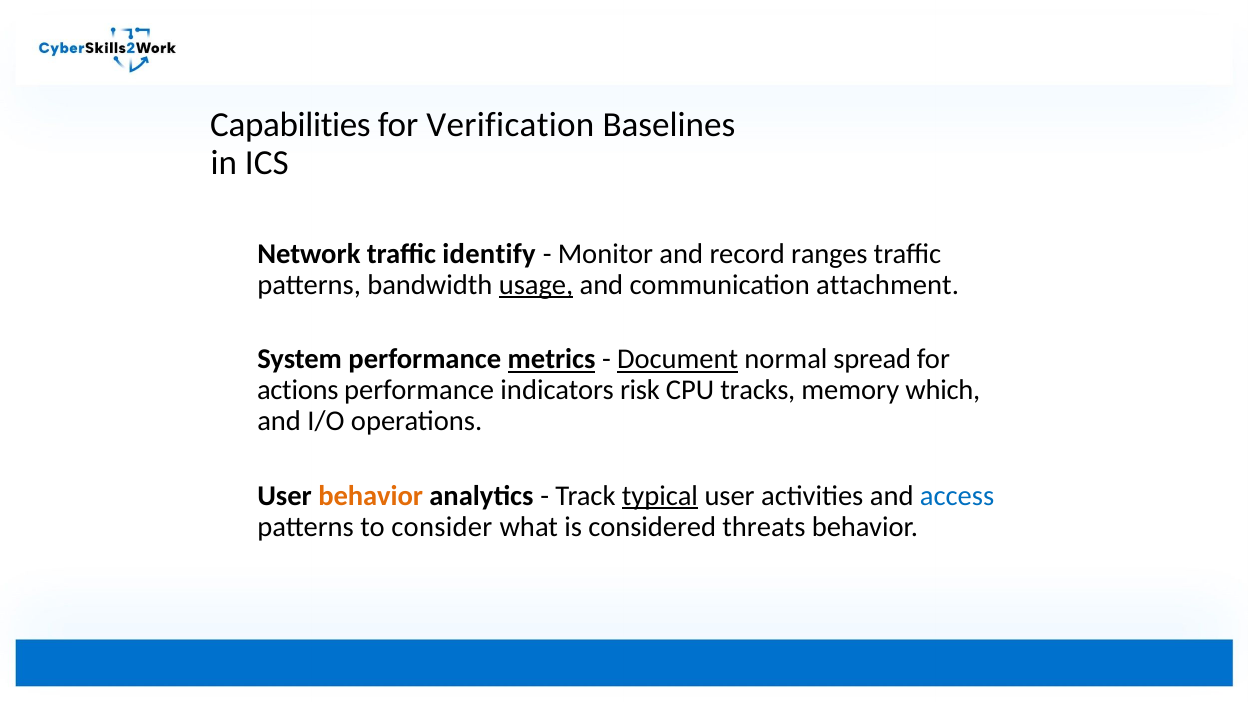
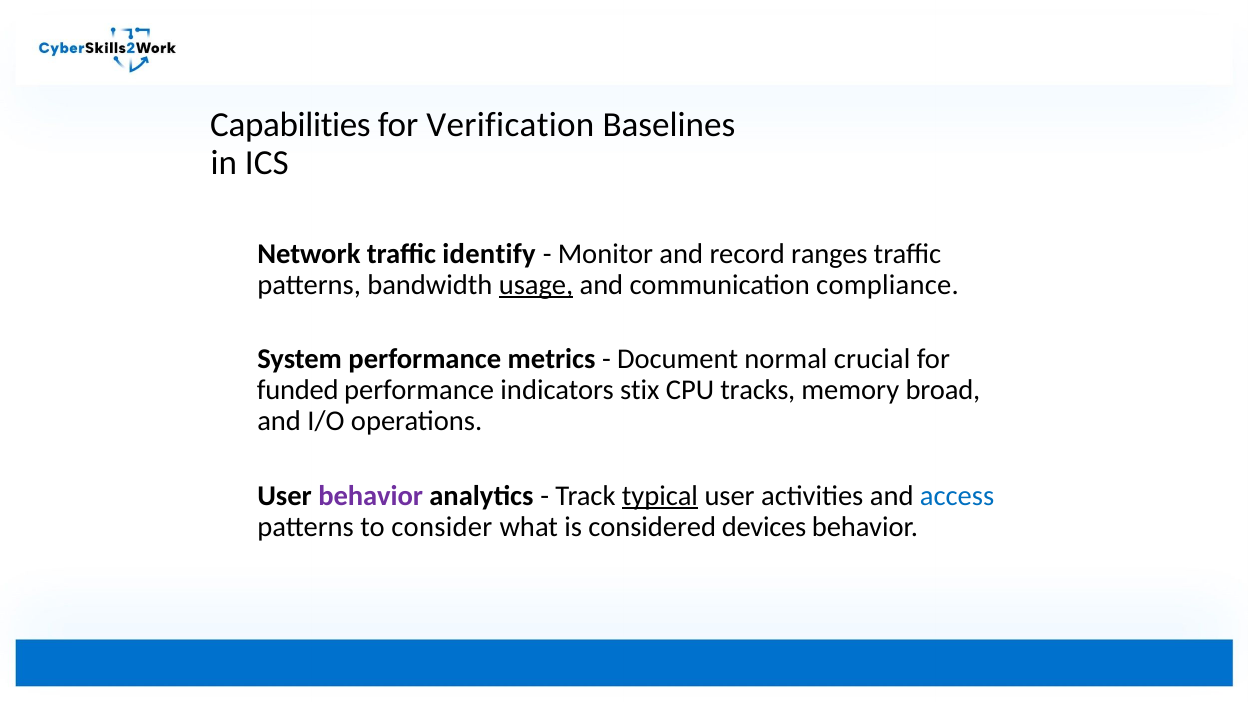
attachment: attachment -> compliance (888, 285)
metrics underline: present -> none (552, 360)
Document underline: present -> none (678, 360)
spread: spread -> crucial (872, 360)
actions: actions -> funded (298, 390)
risk: risk -> stix (640, 390)
which: which -> broad (943, 390)
behavior colour: orange -> purple (371, 496)
threats: threats -> devices (764, 527)
